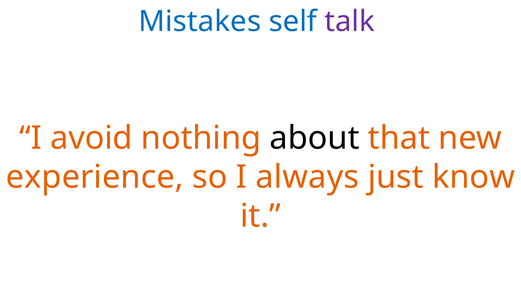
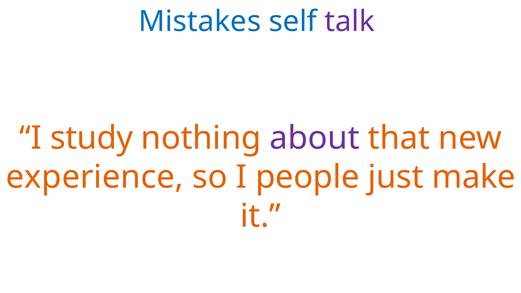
avoid: avoid -> study (92, 138)
about colour: black -> purple (315, 138)
always: always -> people (307, 177)
know: know -> make (474, 177)
